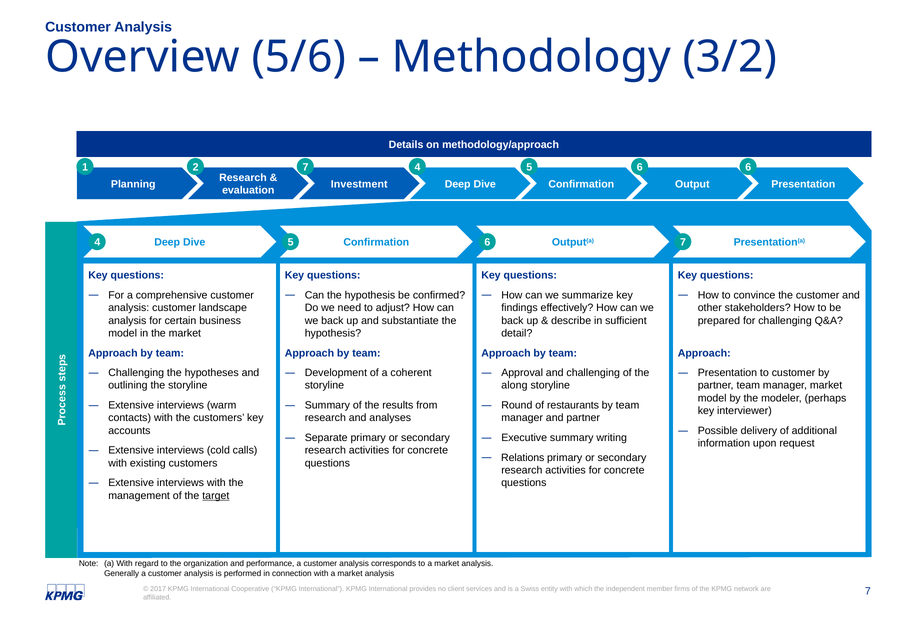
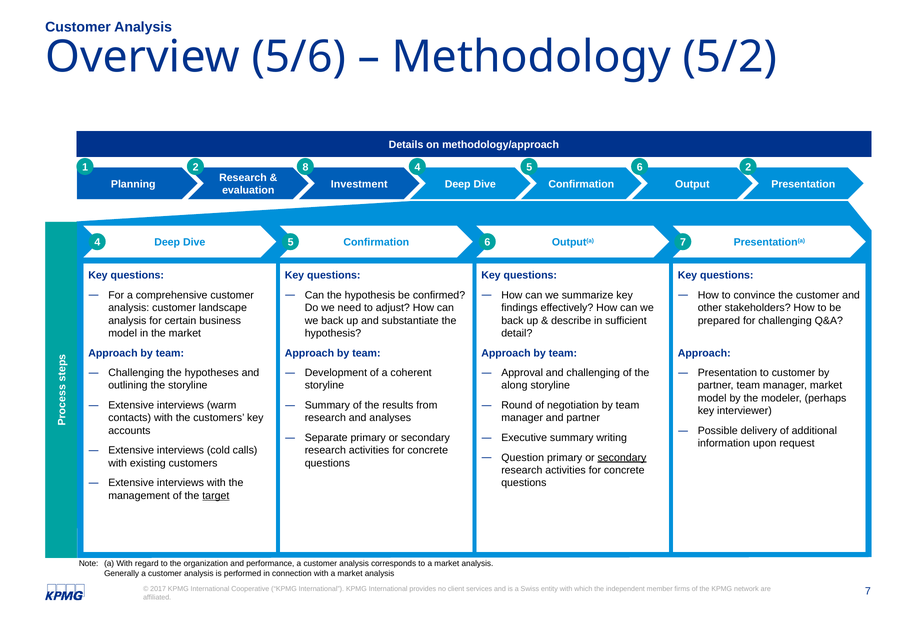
3/2: 3/2 -> 5/2 (730, 57)
2 7: 7 -> 8 (306, 167)
6 6: 6 -> 2 (748, 167)
restaurants: restaurants -> negotiation (573, 405)
Relations: Relations -> Question (523, 458)
secondary underline: none -> present (622, 458)
